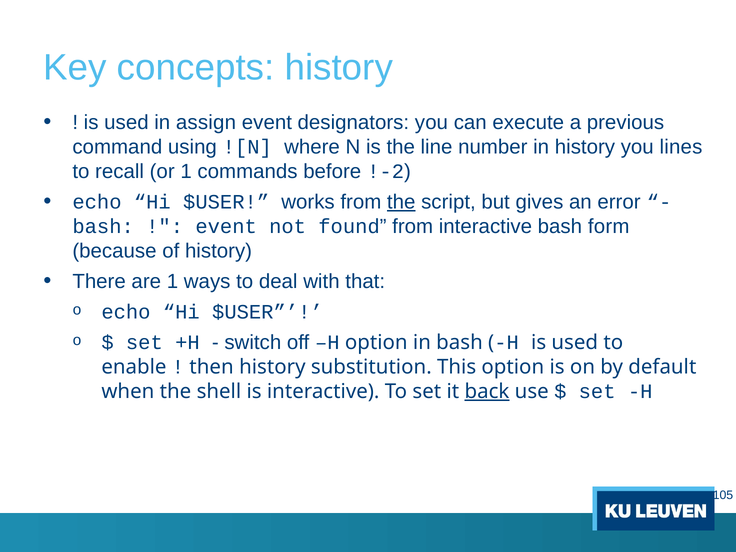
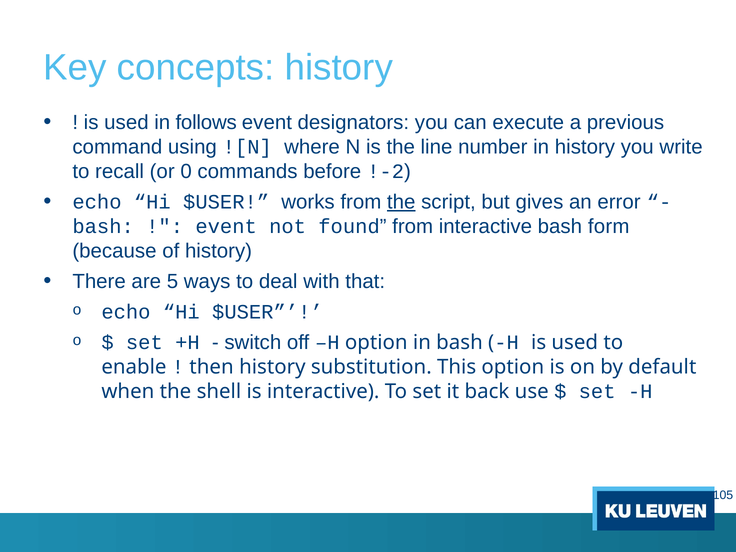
assign: assign -> follows (206, 122)
lines: lines -> write (681, 147)
or 1: 1 -> 0 (186, 171)
are 1: 1 -> 5 (172, 282)
back underline: present -> none (487, 392)
